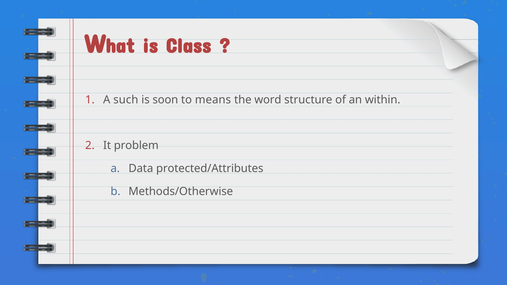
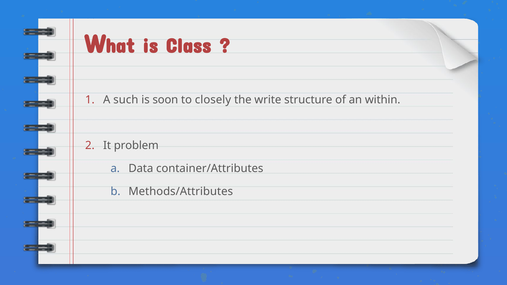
means: means -> closely (213, 100)
word: word -> write (268, 100)
protected/Attributes: protected/Attributes -> container/Attributes (210, 169)
Methods/Otherwise: Methods/Otherwise -> Methods/Attributes (181, 192)
